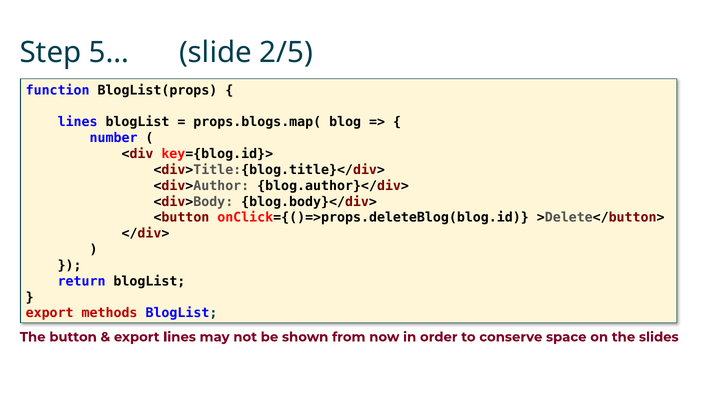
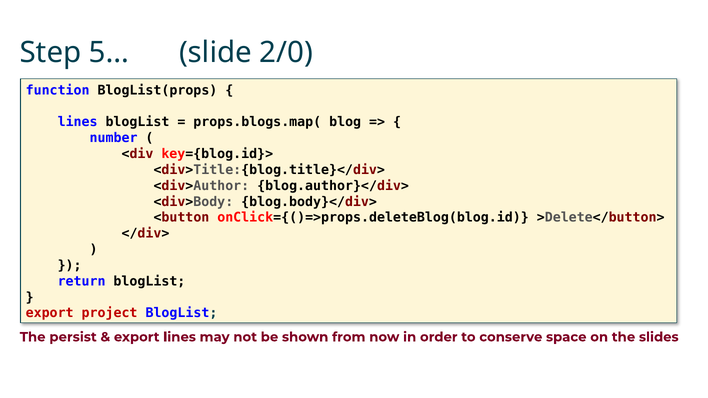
2/5: 2/5 -> 2/0 (286, 52)
methods: methods -> project (110, 313)
button: button -> persist (73, 337)
